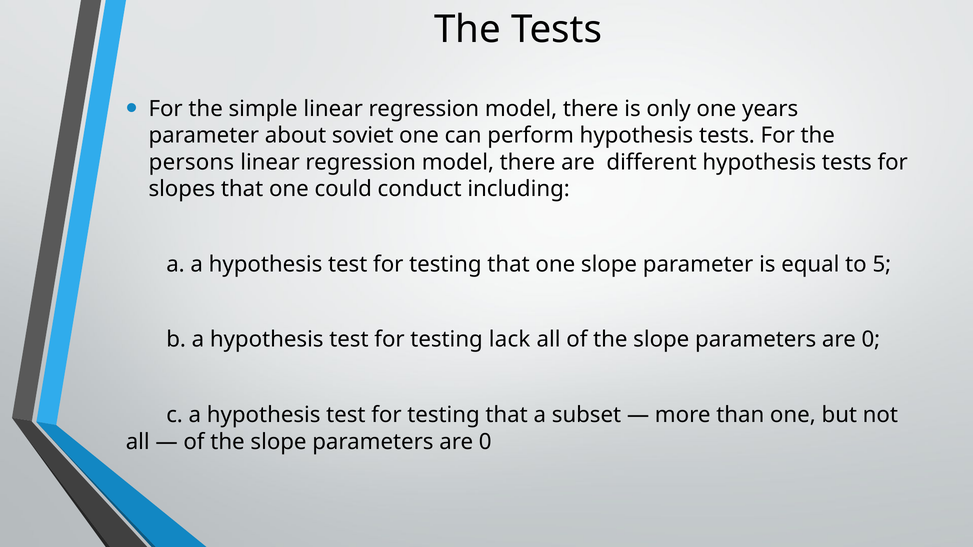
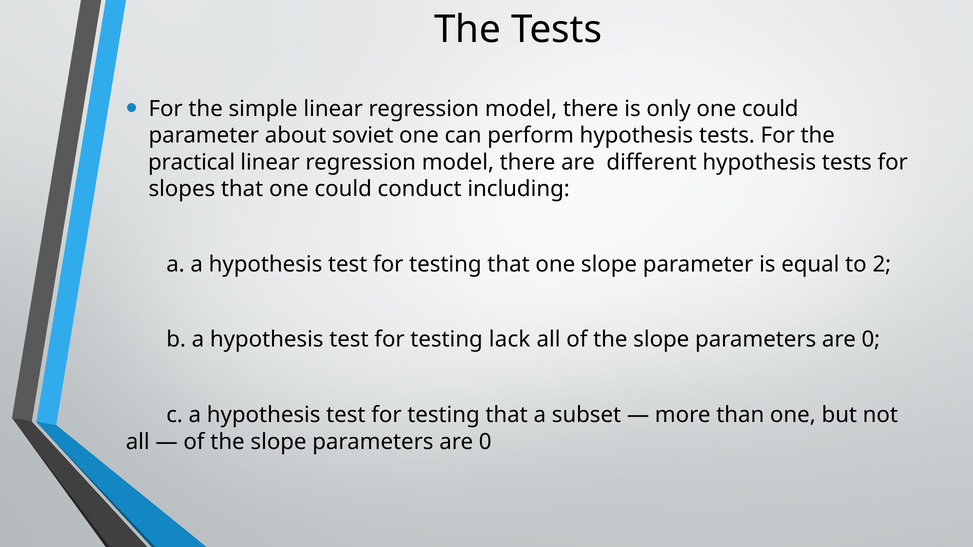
only one years: years -> could (770, 109)
persons: persons -> practical (192, 162)
5: 5 -> 2 (882, 264)
